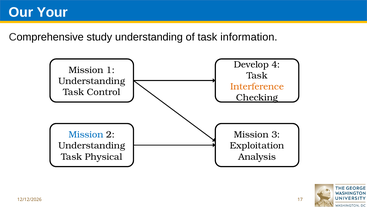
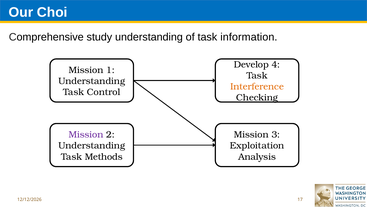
Your: Your -> Choi (52, 12)
Mission colour: blue -> purple (86, 134)
Physical: Physical -> Methods (104, 156)
